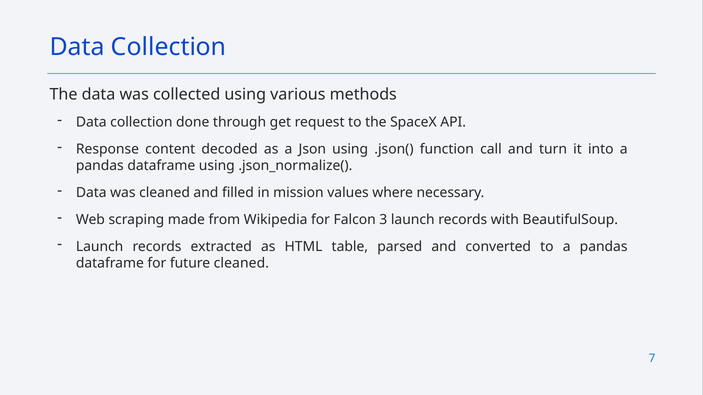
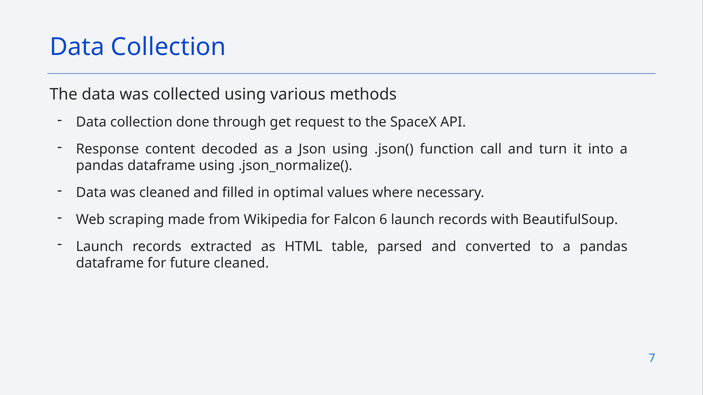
mission: mission -> optimal (298, 193)
3: 3 -> 6 (383, 220)
